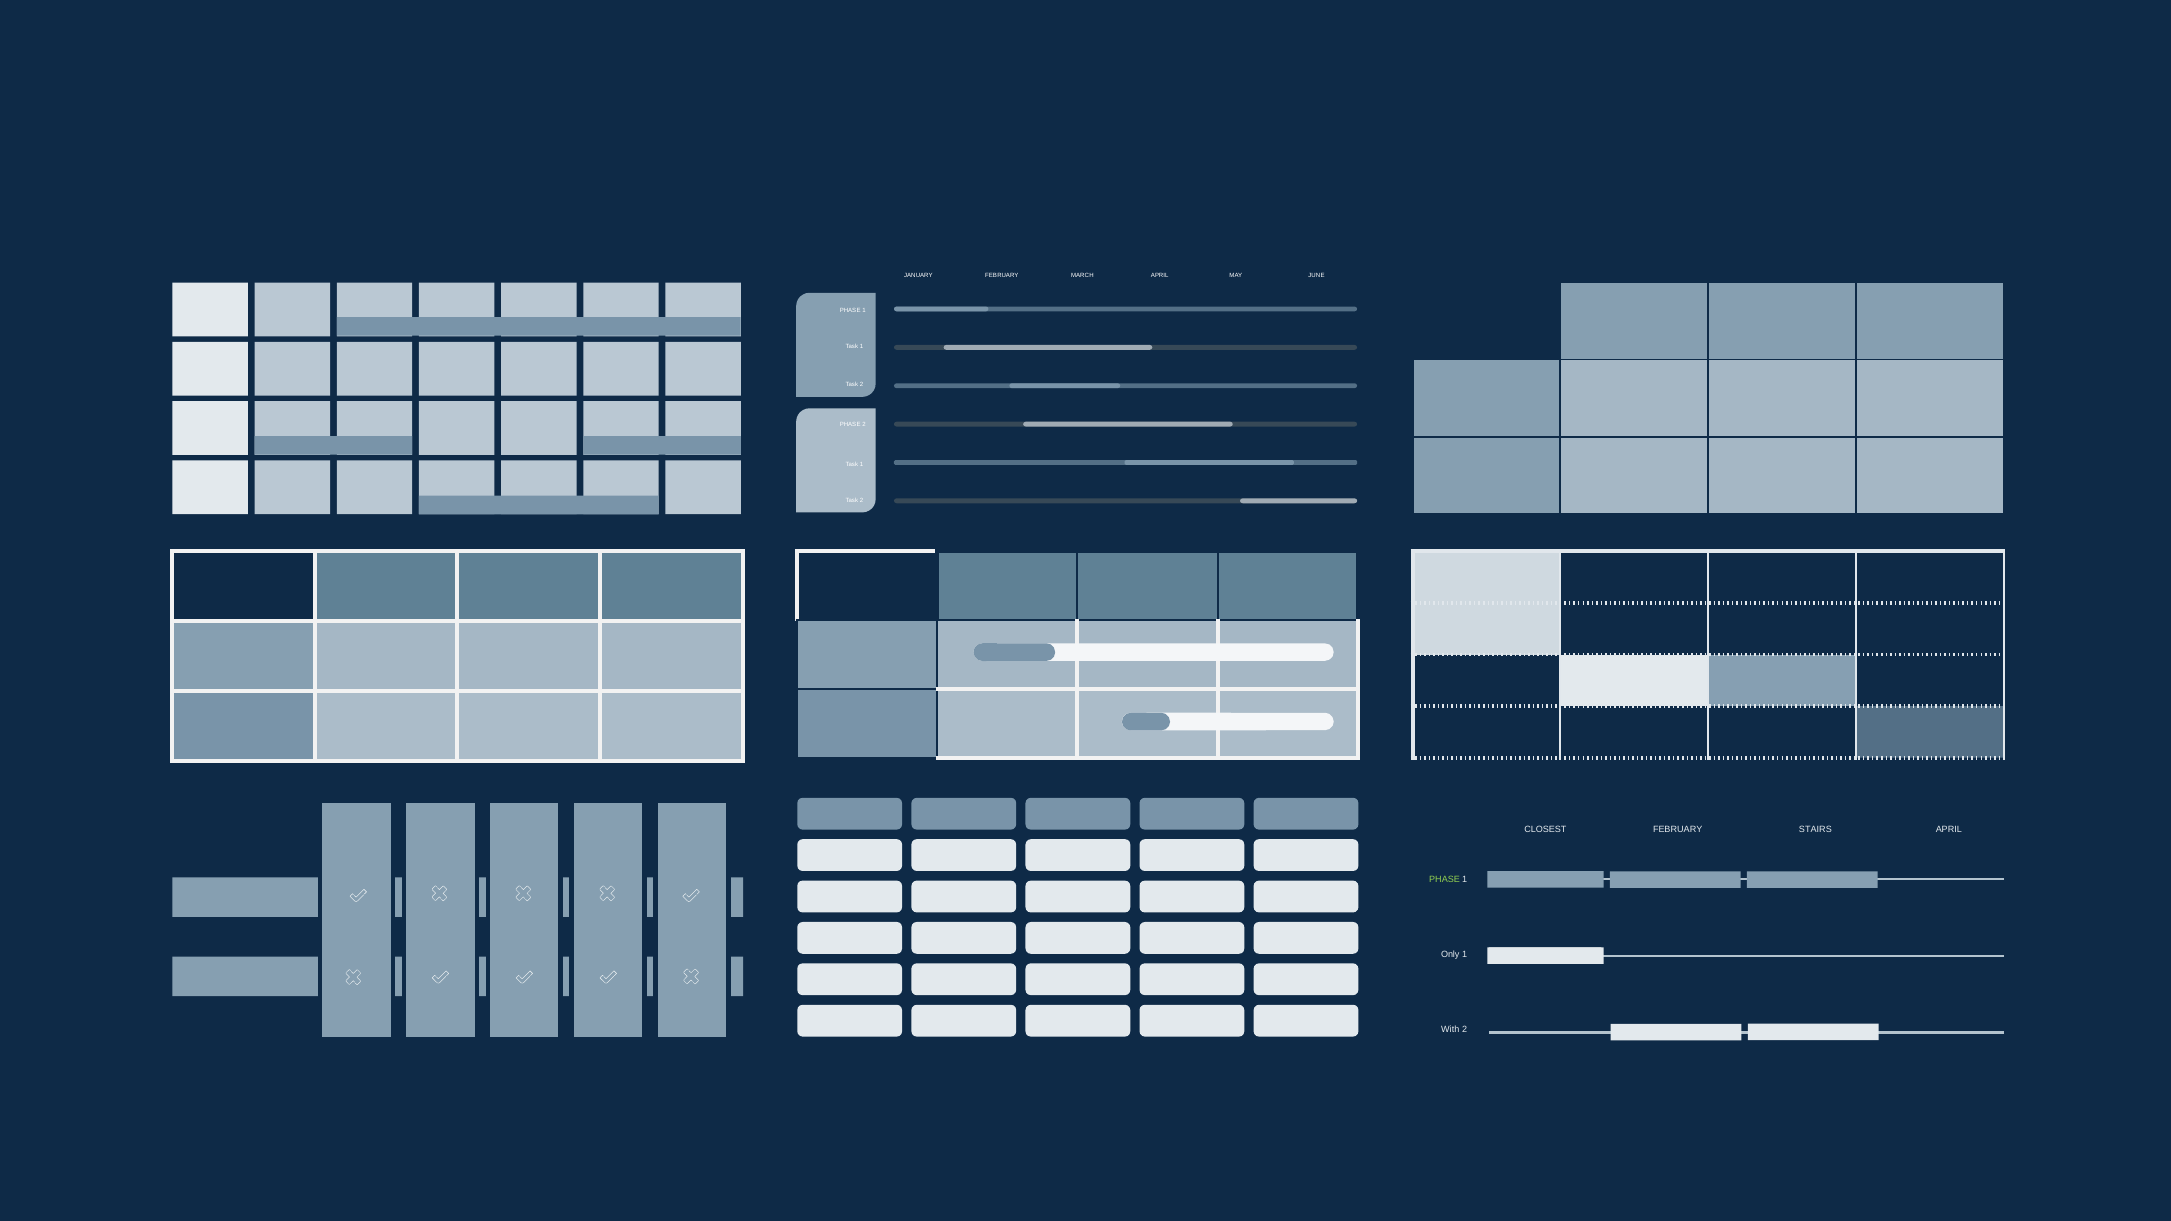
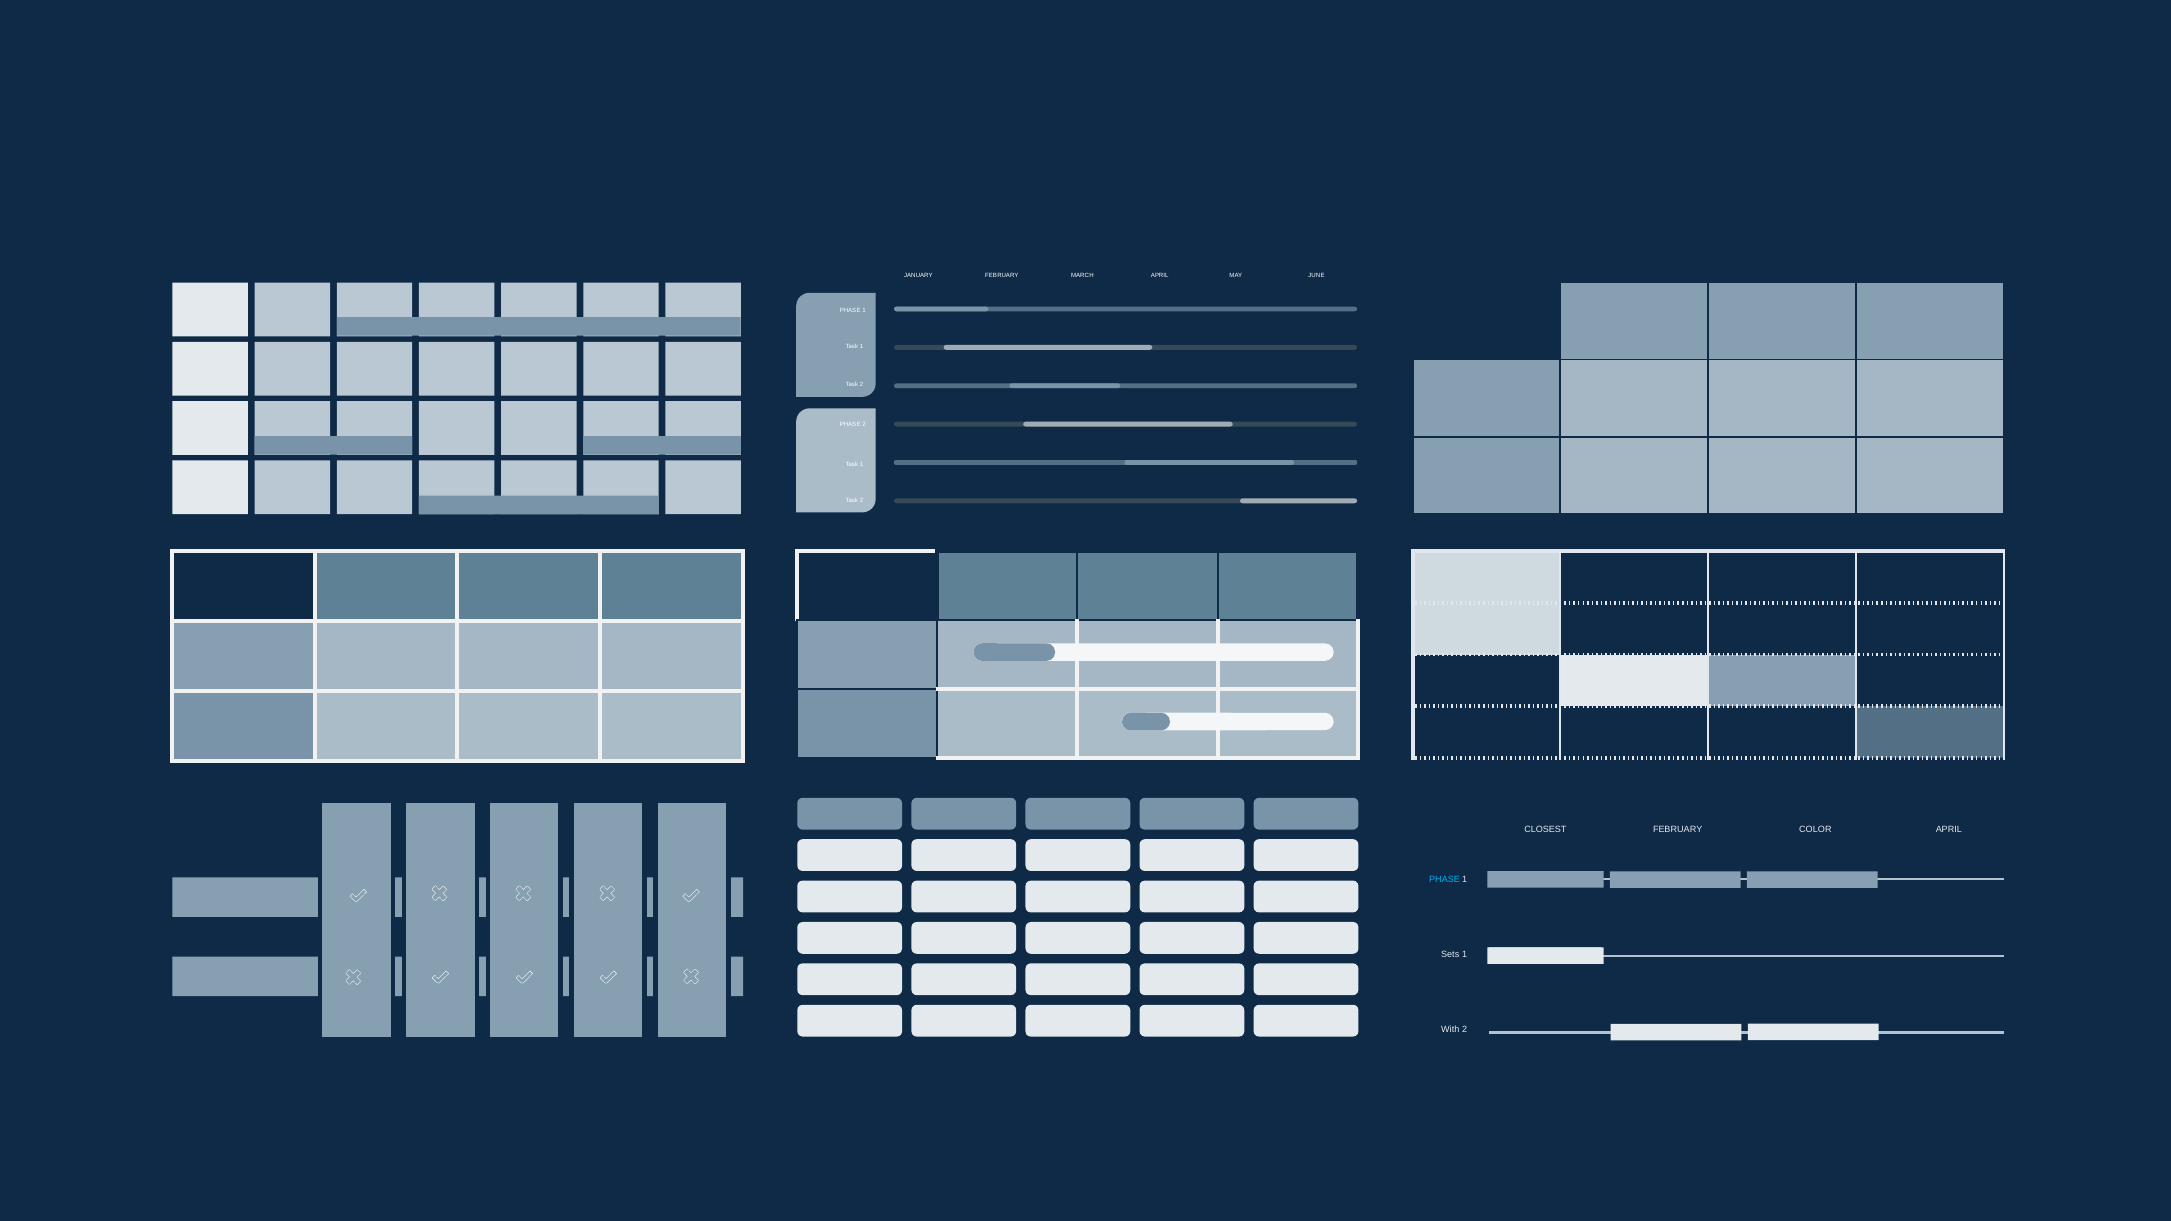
STAIRS: STAIRS -> COLOR (1815, 830)
PHASE colour: light green -> light blue (1445, 880)
Only: Only -> Sets (1450, 955)
